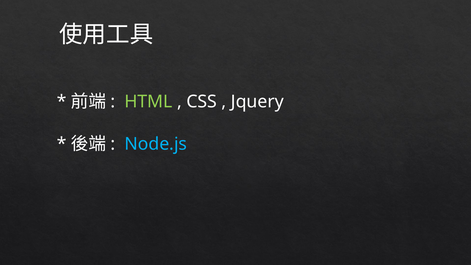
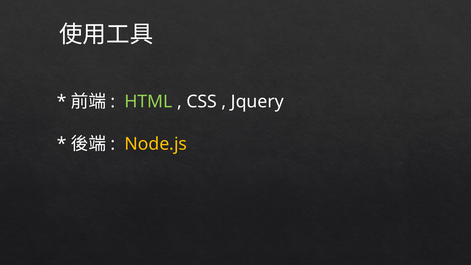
Node.js colour: light blue -> yellow (156, 144)
